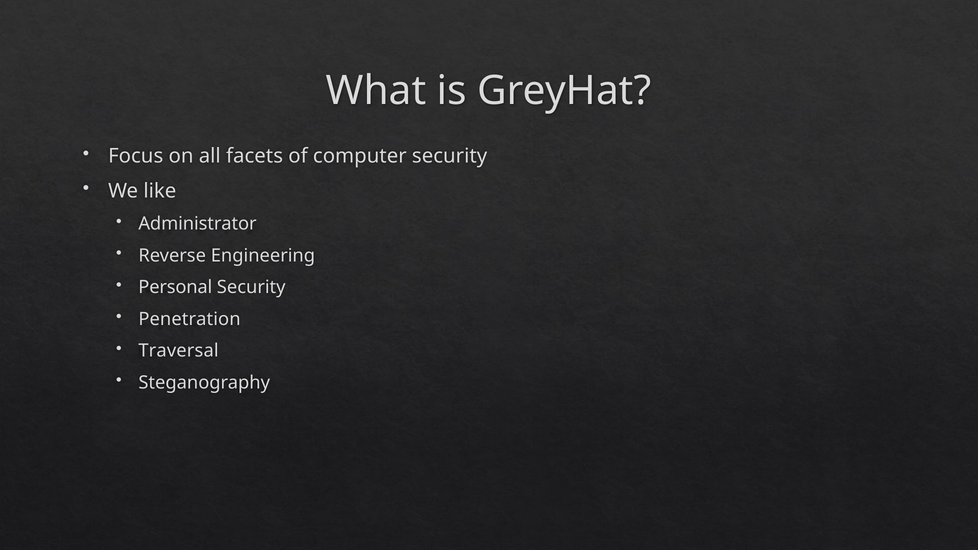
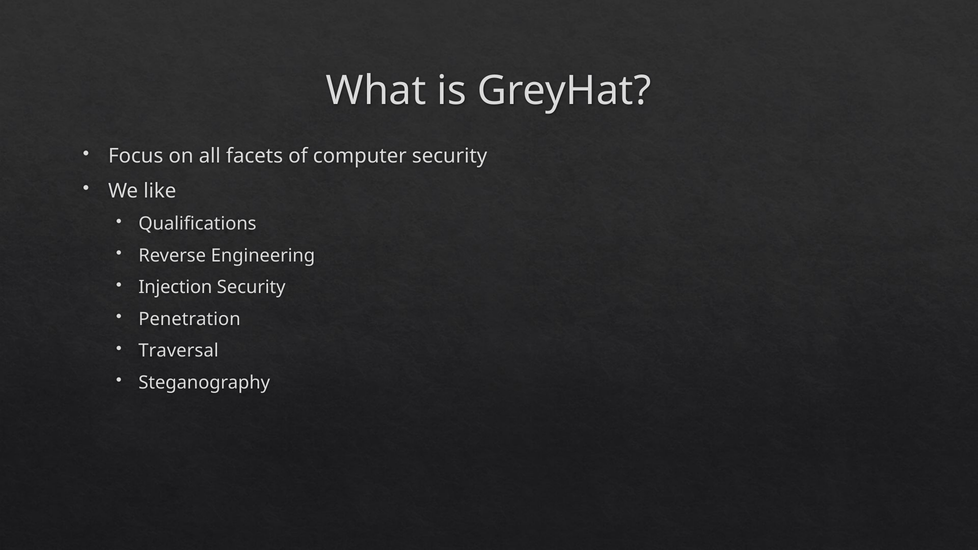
Administrator: Administrator -> Qualifications (197, 224)
Personal: Personal -> Injection (175, 287)
